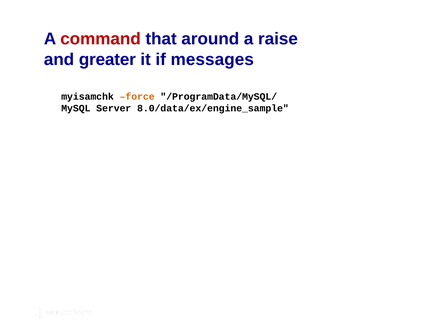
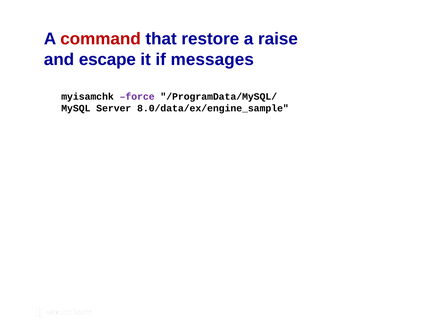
around: around -> restore (210, 39)
greater: greater -> escape (107, 60)
force colour: orange -> purple (137, 97)
